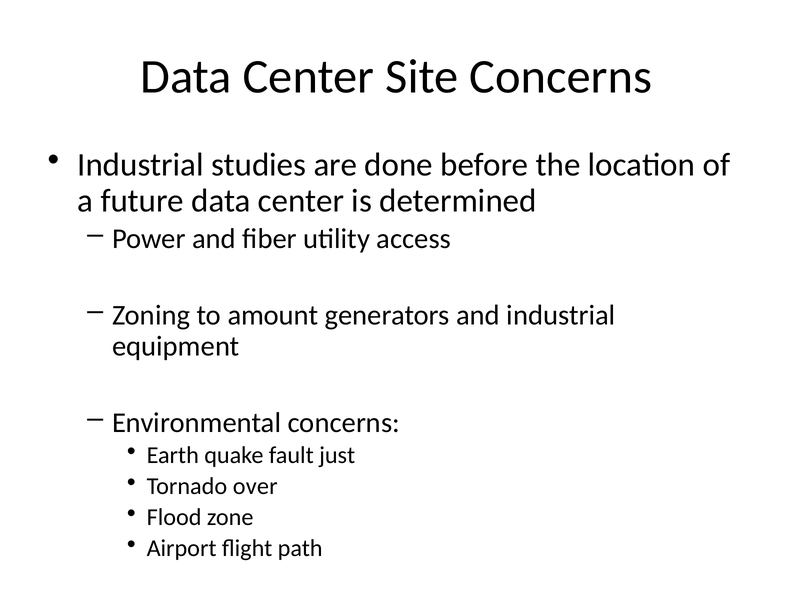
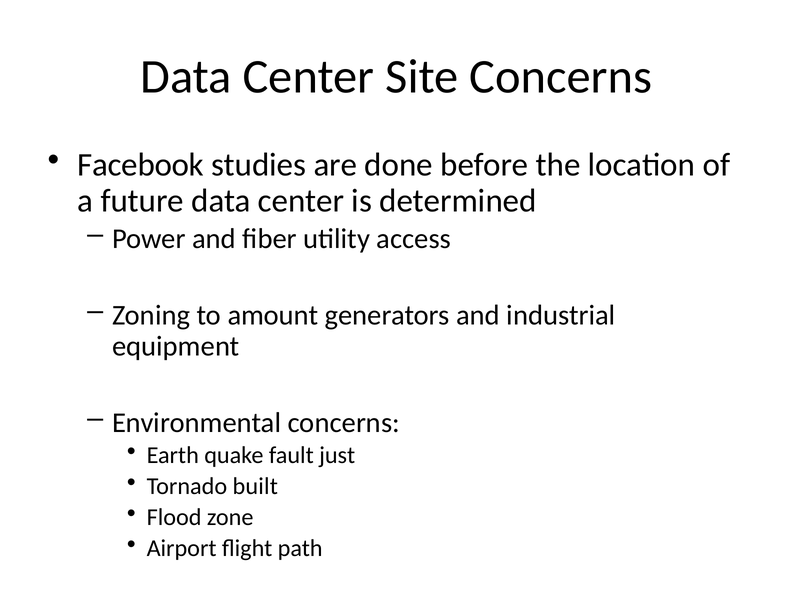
Industrial: Industrial -> Facebook (141, 165)
over: over -> built (255, 486)
